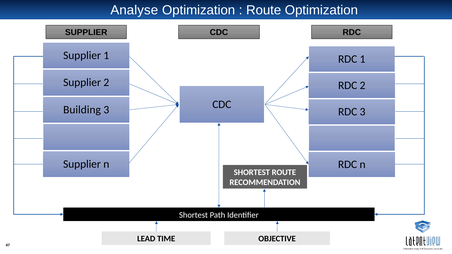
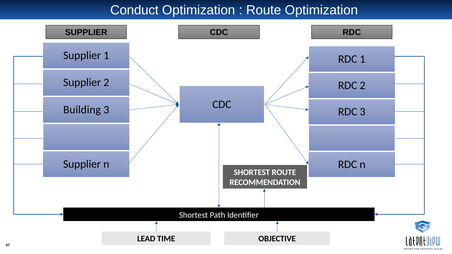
Analyse: Analyse -> Conduct (134, 10)
